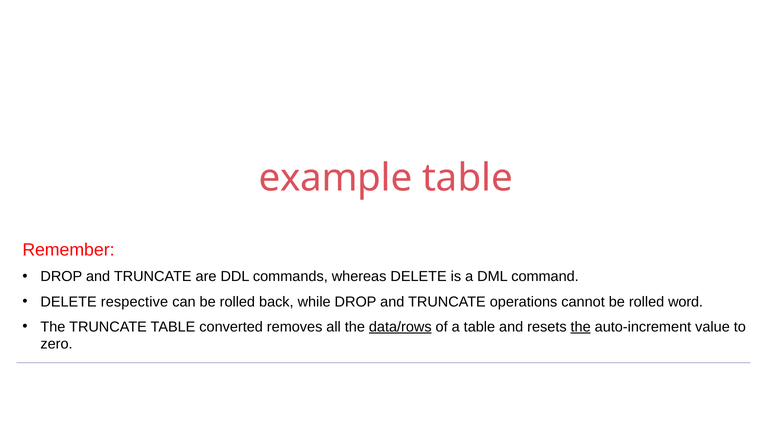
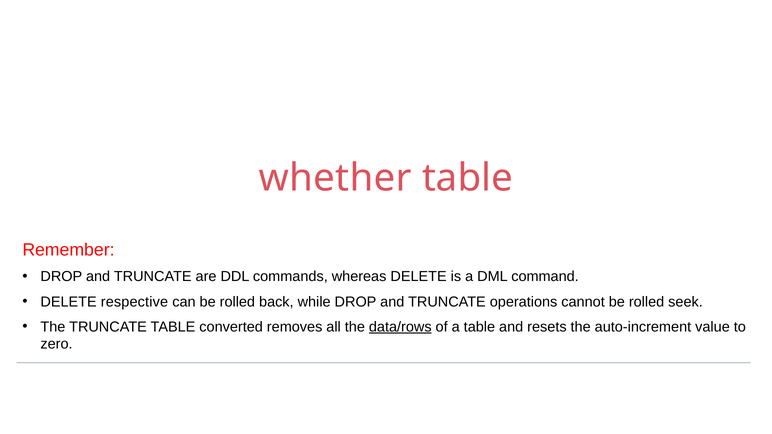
example: example -> whether (335, 178)
word: word -> seek (686, 302)
the underline: present -> none (581, 327)
